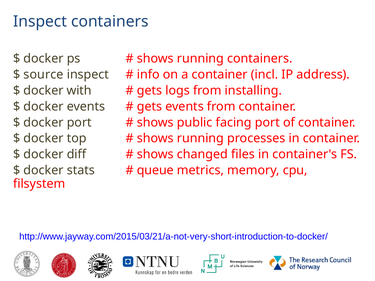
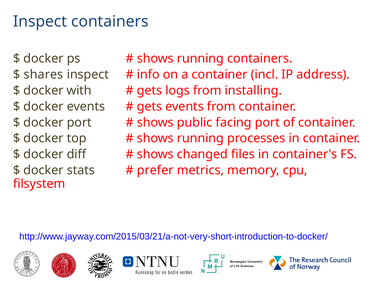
source: source -> shares (43, 75)
queue: queue -> prefer (155, 170)
